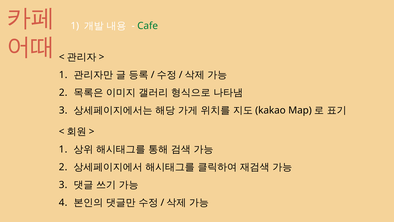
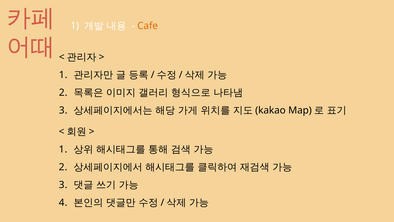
Cafe colour: green -> orange (148, 26)
